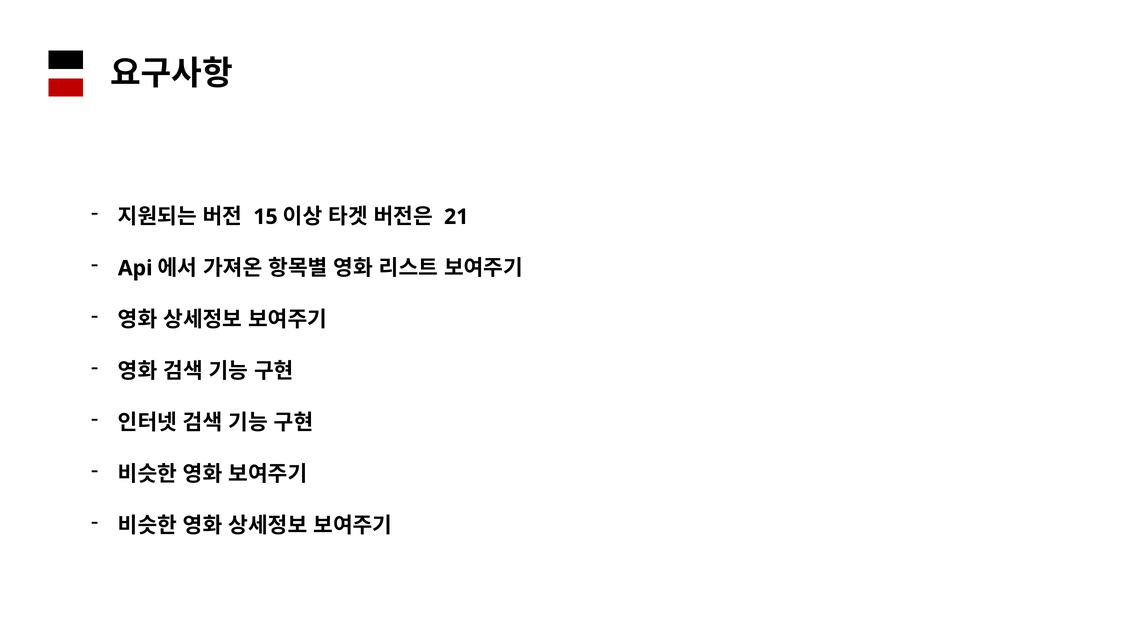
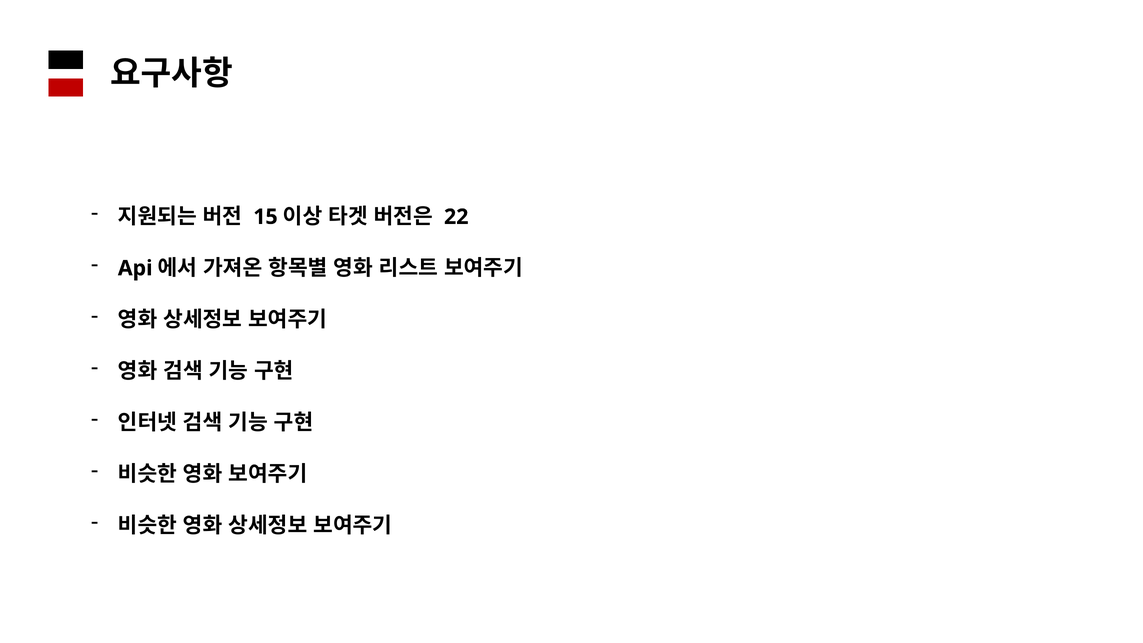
21: 21 -> 22 (456, 217)
